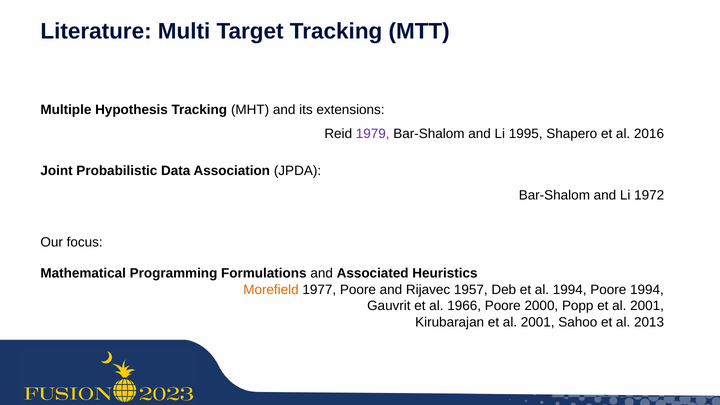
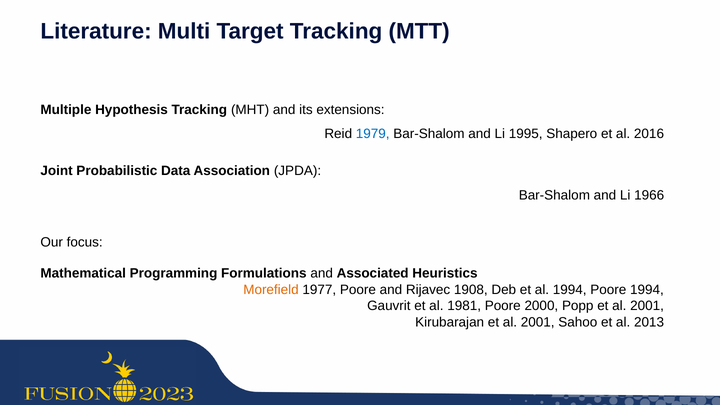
1979 colour: purple -> blue (373, 134)
1972: 1972 -> 1966 (649, 195)
1957: 1957 -> 1908 (471, 290)
1966: 1966 -> 1981 (464, 306)
